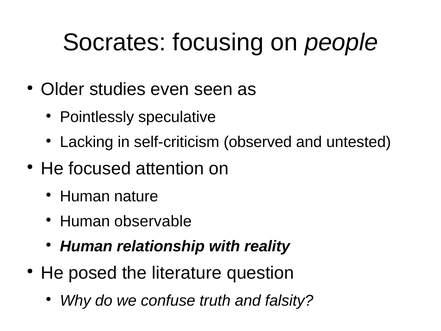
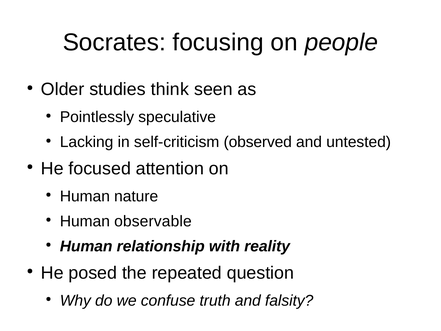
even: even -> think (170, 89)
literature: literature -> repeated (187, 273)
